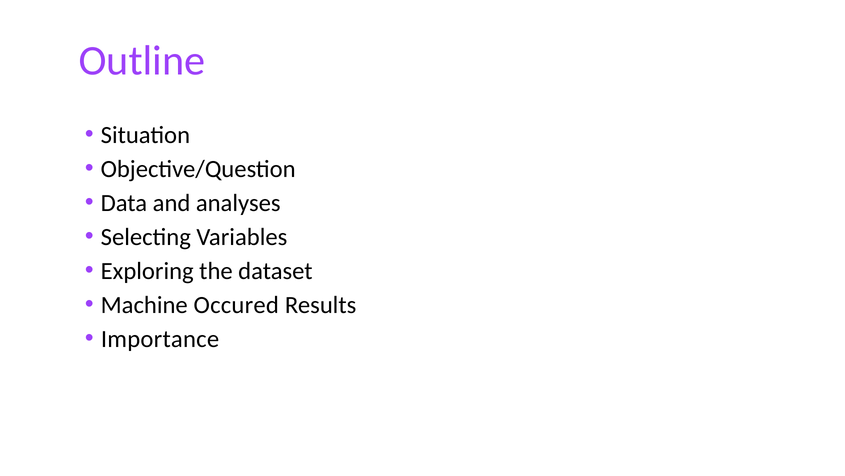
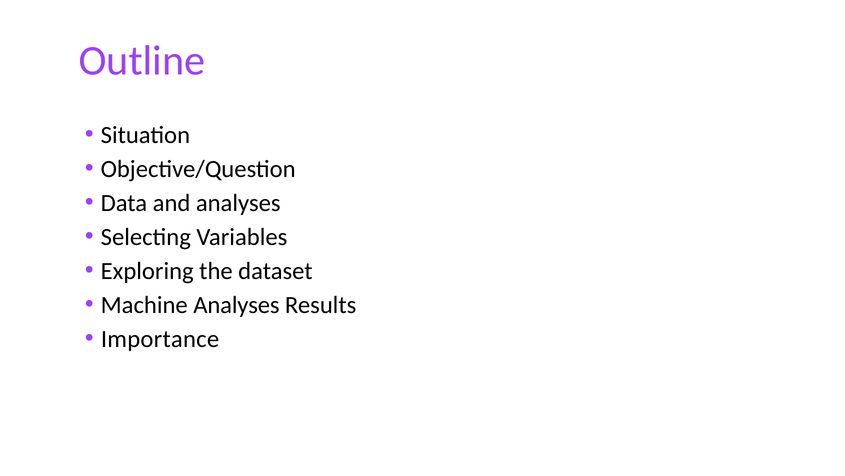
Machine Occured: Occured -> Analyses (236, 305)
